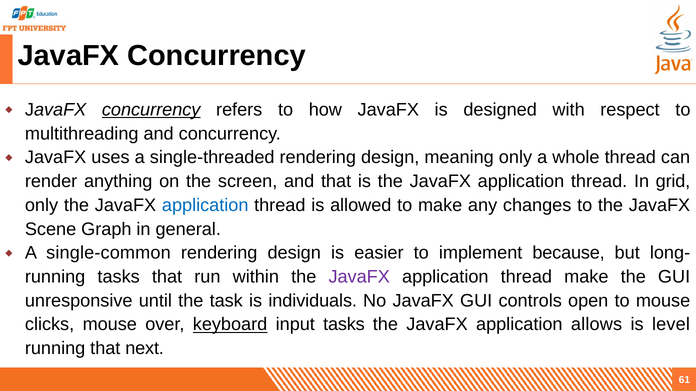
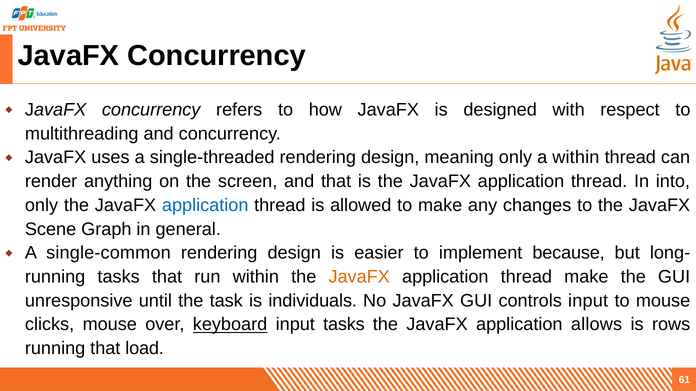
concurrency underline: present -> none (151, 110)
a whole: whole -> within (576, 158)
grid: grid -> into (673, 182)
JavaFX colour: purple -> orange (359, 277)
controls open: open -> input (588, 301)
level: level -> rows (671, 325)
next: next -> load (145, 349)
